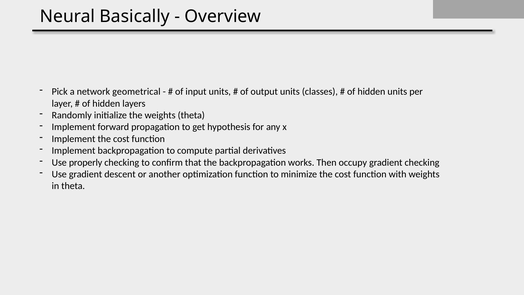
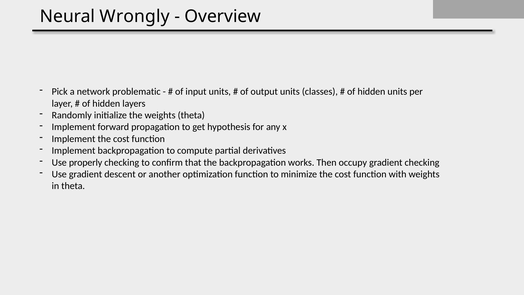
Basically: Basically -> Wrongly (135, 16)
geometrical: geometrical -> problematic (136, 92)
